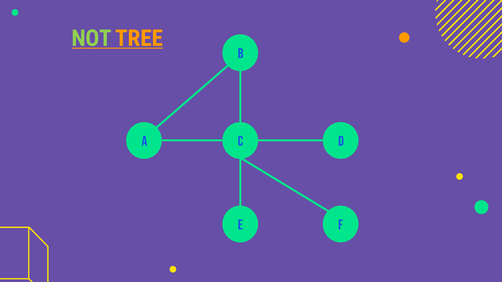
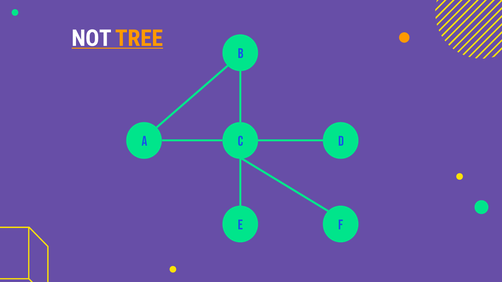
NOT colour: light green -> white (91, 38)
